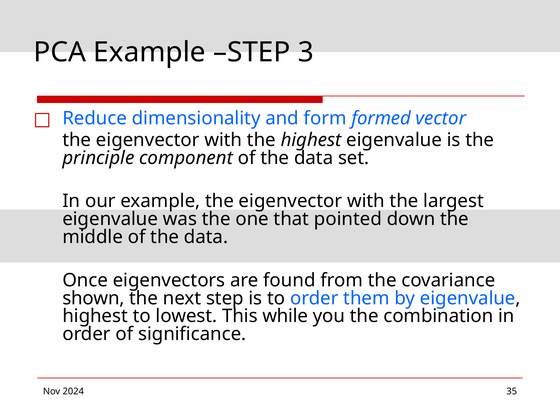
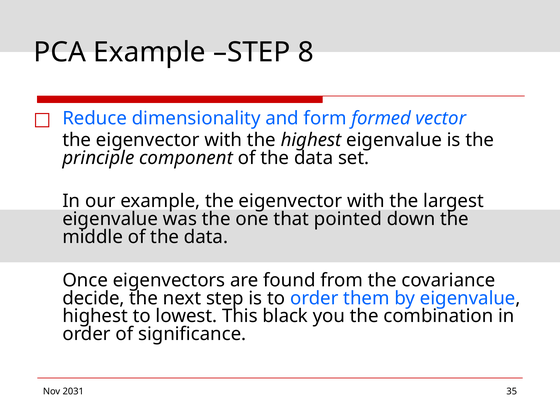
3: 3 -> 8 (306, 52)
shown: shown -> decide (93, 298)
while: while -> black (285, 316)
2024: 2024 -> 2031 (73, 392)
